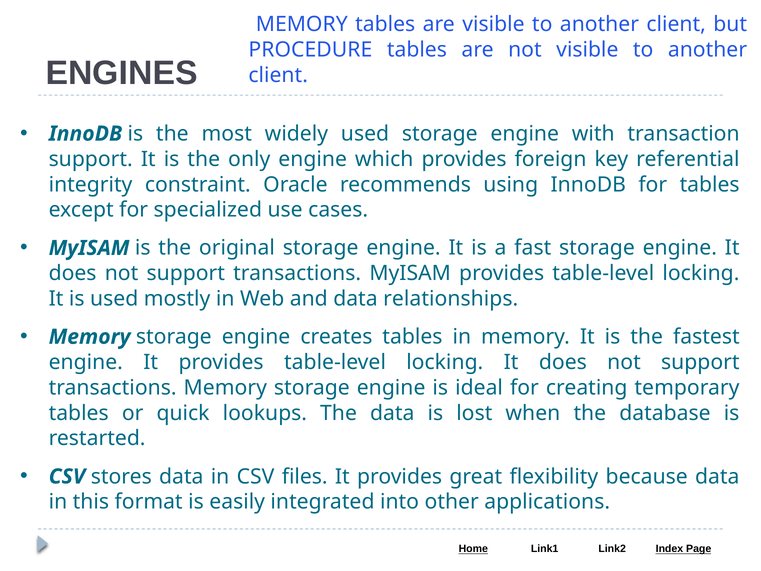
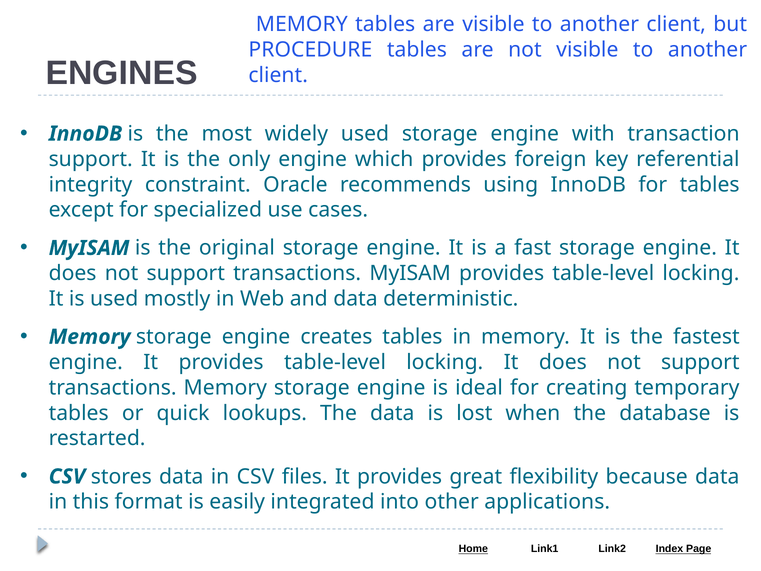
relationships: relationships -> deterministic (451, 299)
